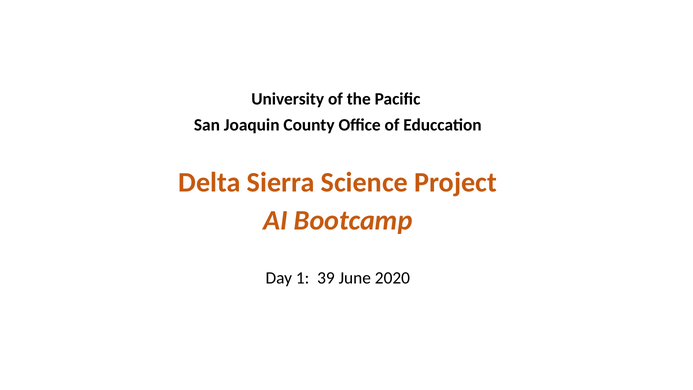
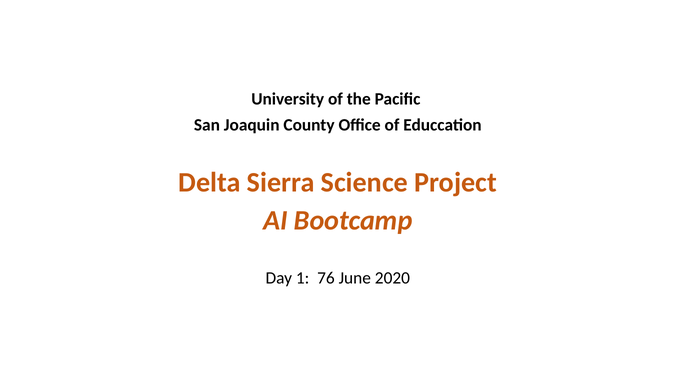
39: 39 -> 76 (326, 278)
